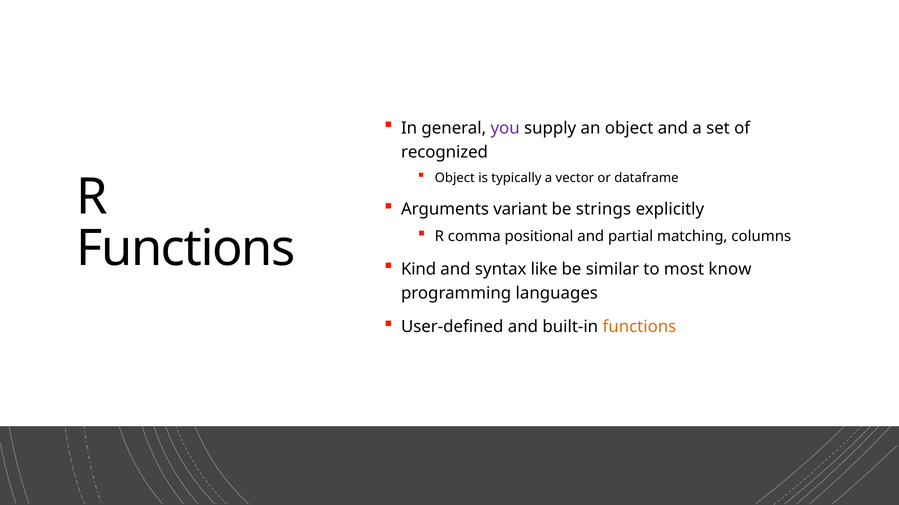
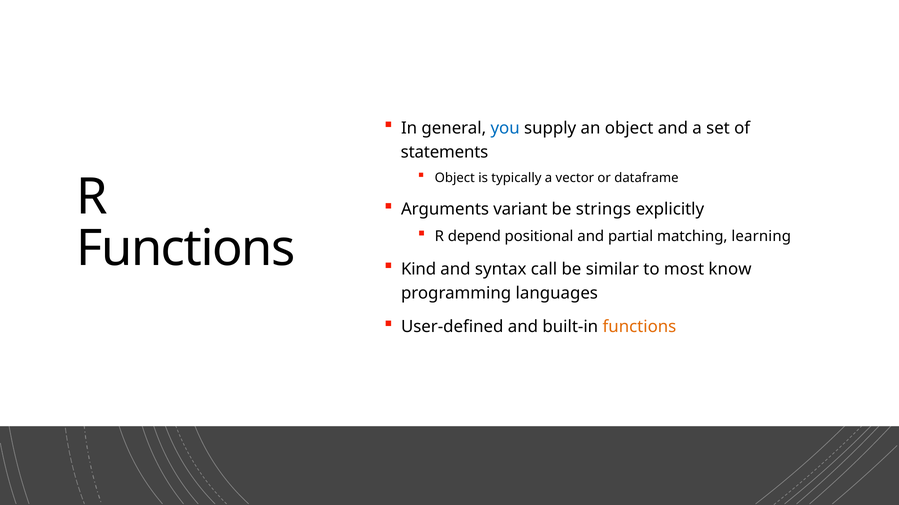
you colour: purple -> blue (505, 128)
recognized: recognized -> statements (445, 152)
comma: comma -> depend (474, 237)
columns: columns -> learning (761, 237)
like: like -> call (544, 269)
